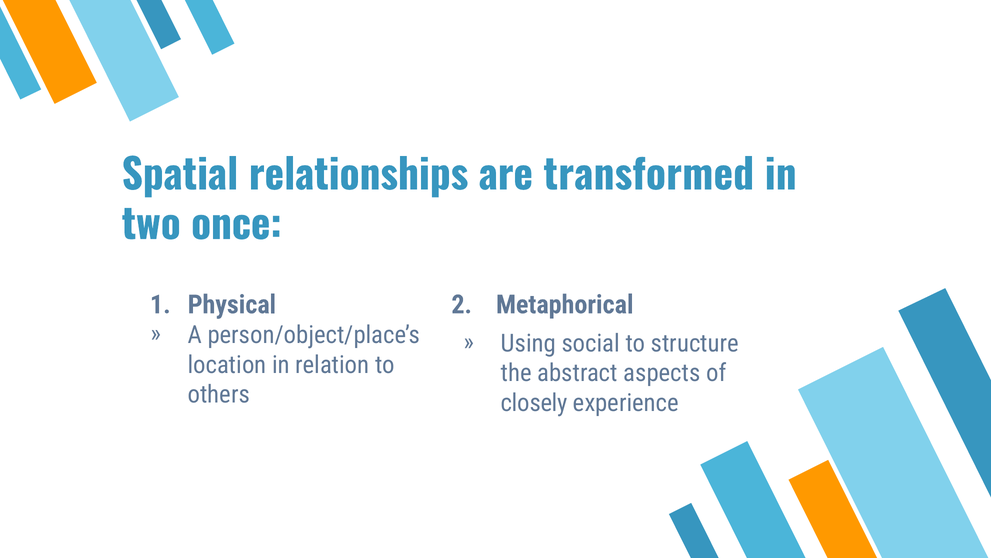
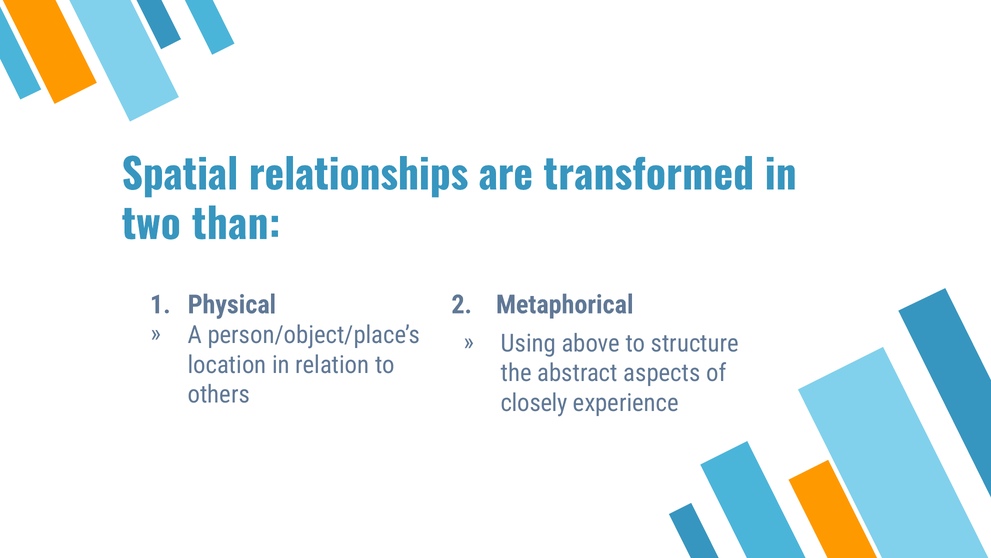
once: once -> than (236, 225)
social: social -> above (591, 343)
